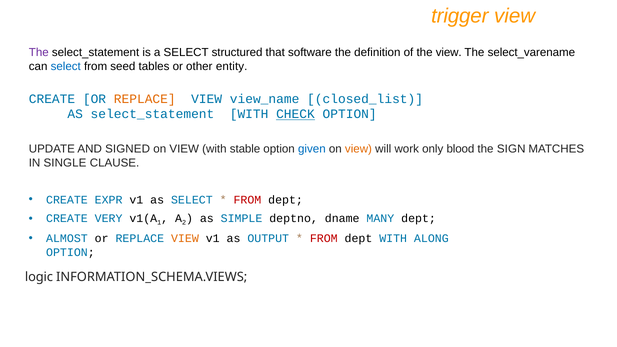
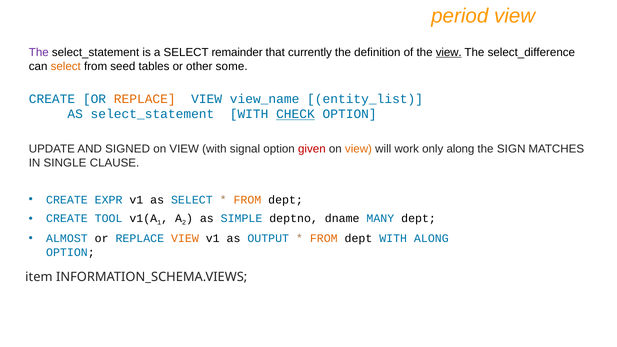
trigger: trigger -> period (460, 16)
structured: structured -> remainder (237, 52)
software: software -> currently (310, 52)
view underline: none -> present (449, 52)
select_varename: select_varename -> select_difference (531, 52)
select colour: blue -> orange (66, 66)
entity: entity -> some (232, 66)
closed_list: closed_list -> entity_list (365, 99)
stable: stable -> signal (245, 149)
given colour: blue -> red (312, 149)
only blood: blood -> along (460, 149)
FROM colour: red -> orange (247, 200)
VERY: VERY -> TOOL (109, 218)
FROM colour: red -> orange (324, 239)
logic: logic -> item (39, 277)
